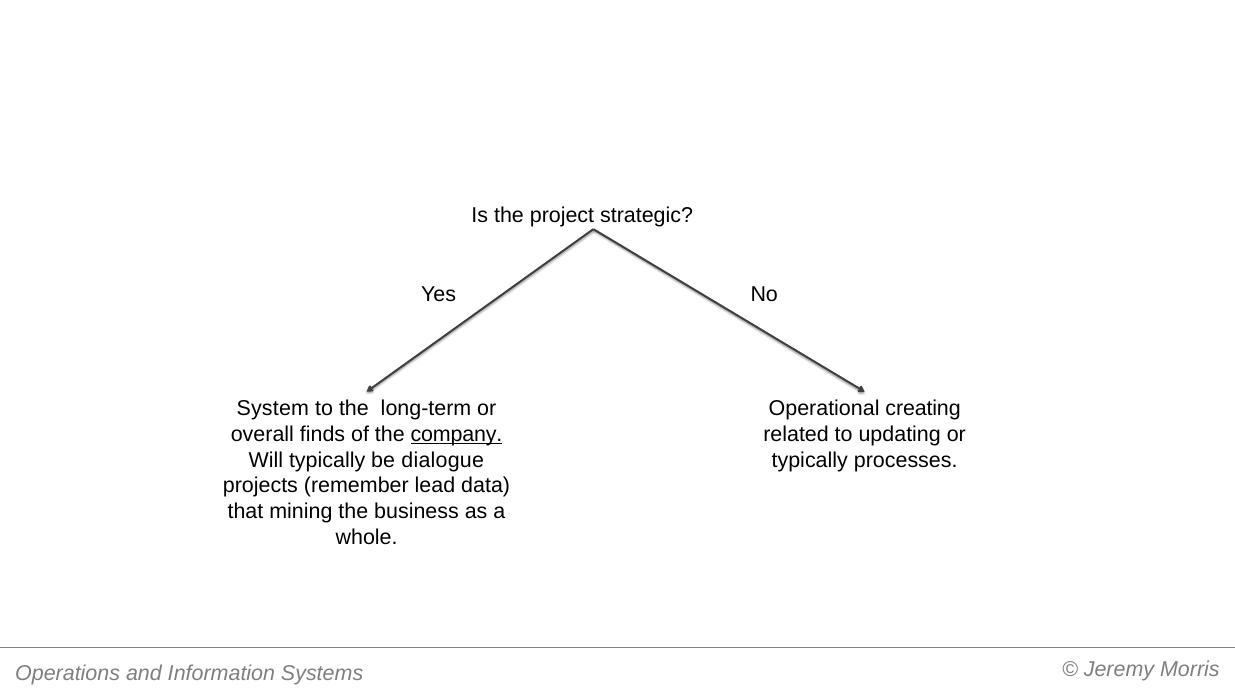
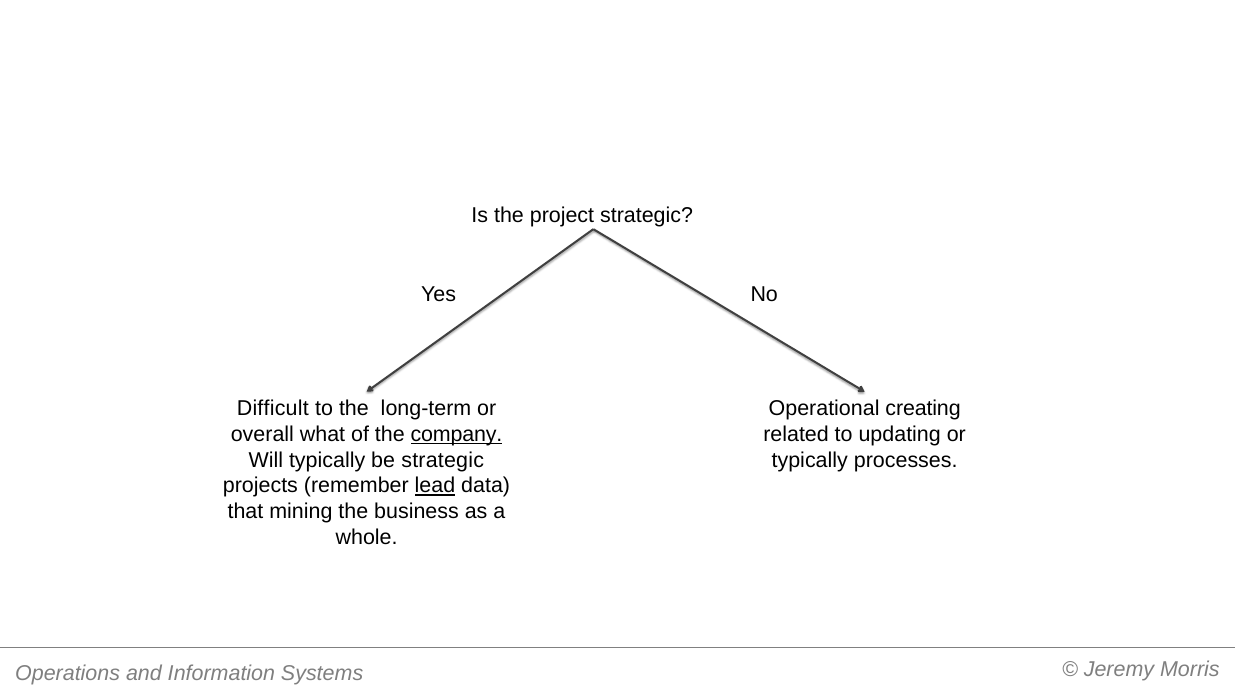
System: System -> Difficult (273, 408)
finds: finds -> what (323, 434)
be dialogue: dialogue -> strategic (443, 460)
lead underline: none -> present (435, 485)
